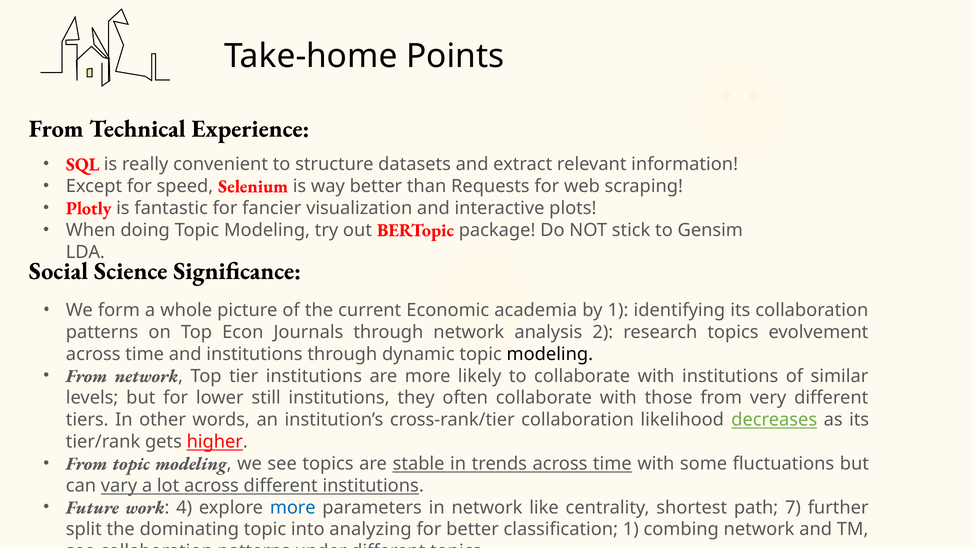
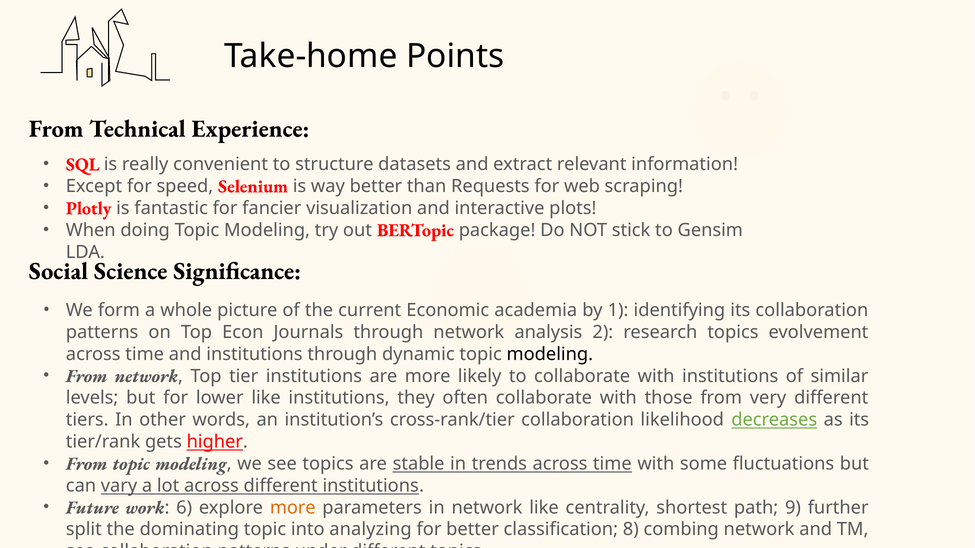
lower still: still -> like (266, 398)
4: 4 -> 6 (184, 508)
more colour: blue -> orange (293, 508)
7: 7 -> 9 (793, 508)
classification 1: 1 -> 8 (631, 530)
